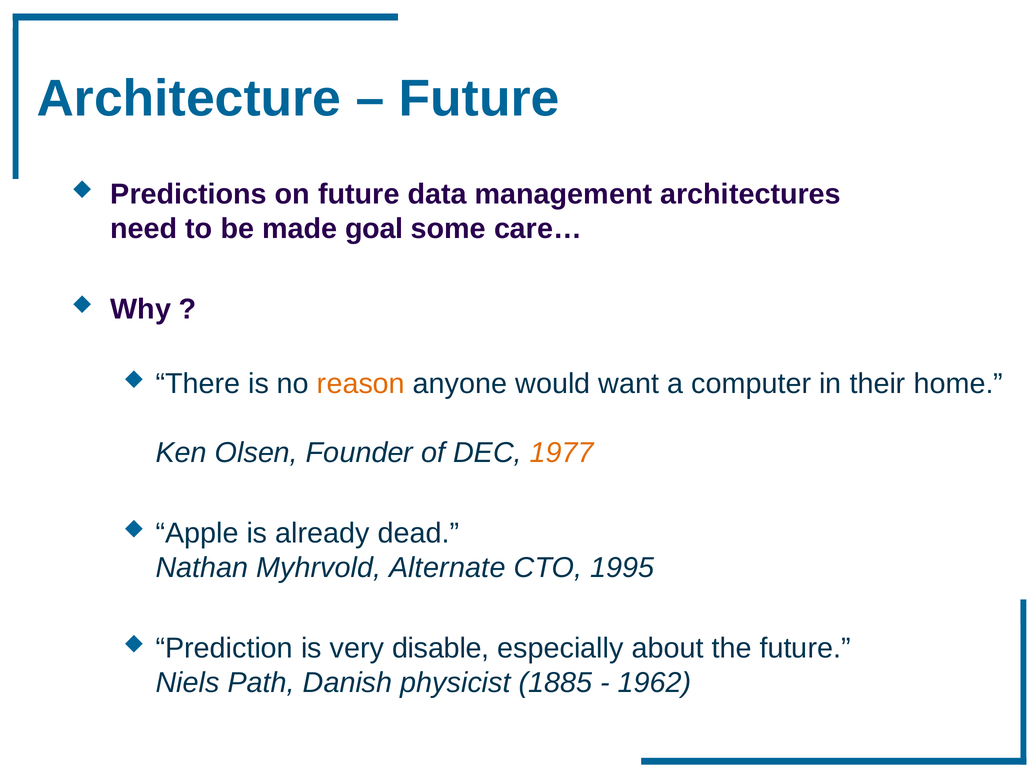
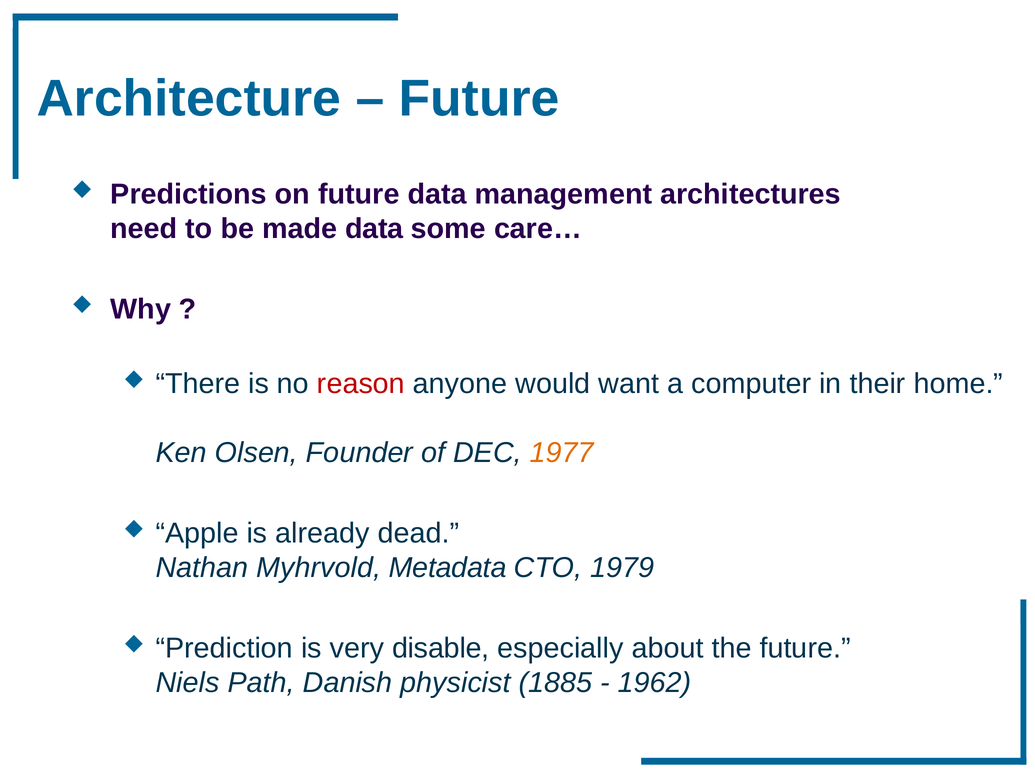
made goal: goal -> data (374, 229)
reason colour: orange -> red (361, 384)
Alternate: Alternate -> Metadata (448, 568)
1995: 1995 -> 1979 (622, 568)
